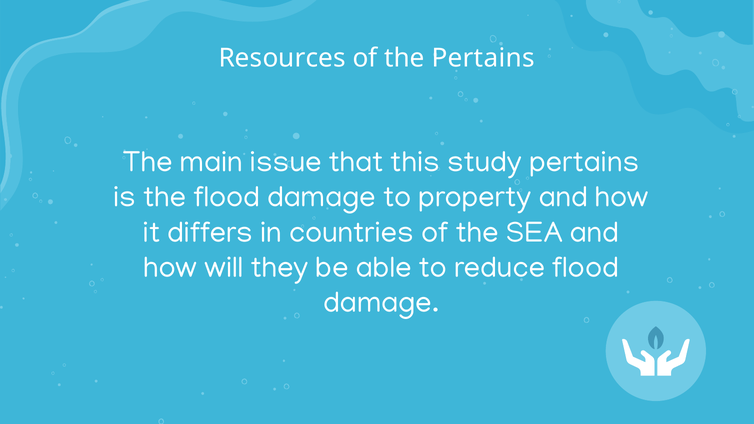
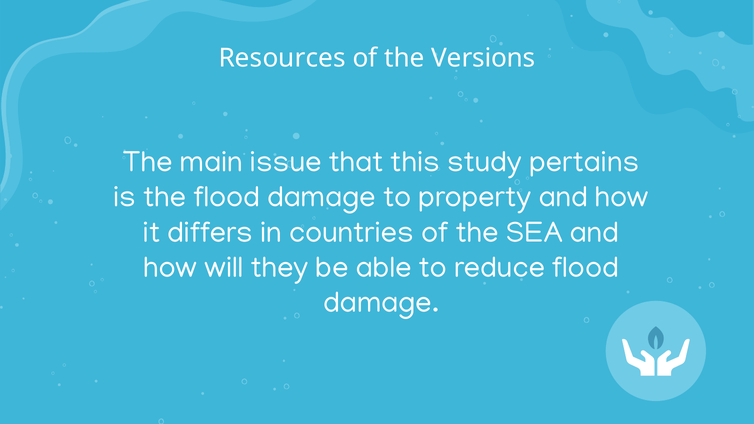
the Pertains: Pertains -> Versions (483, 58)
